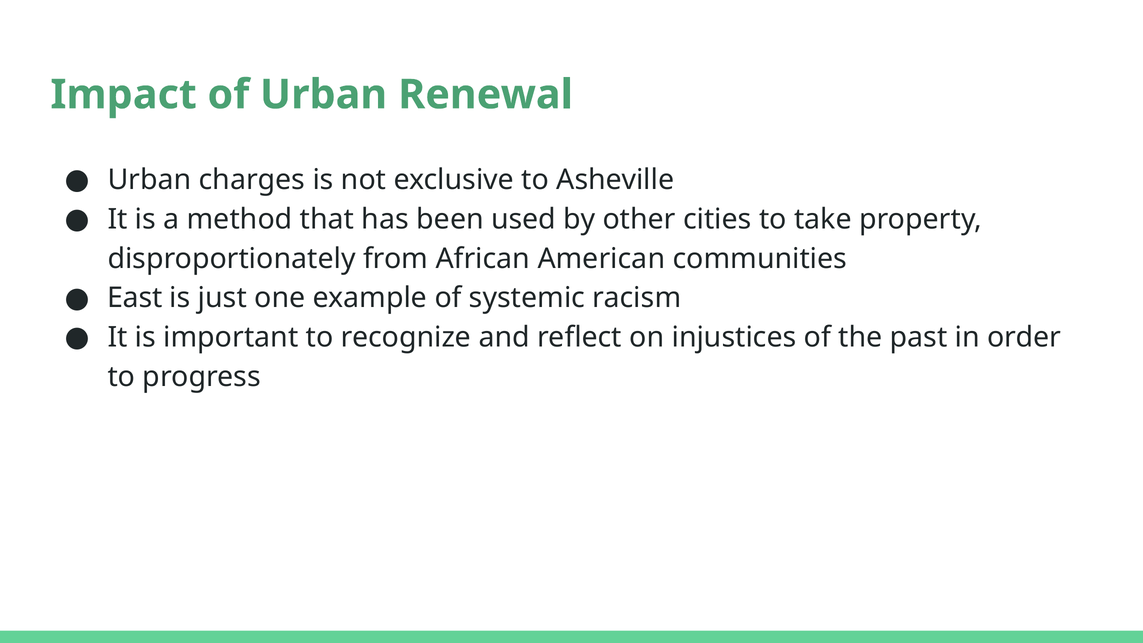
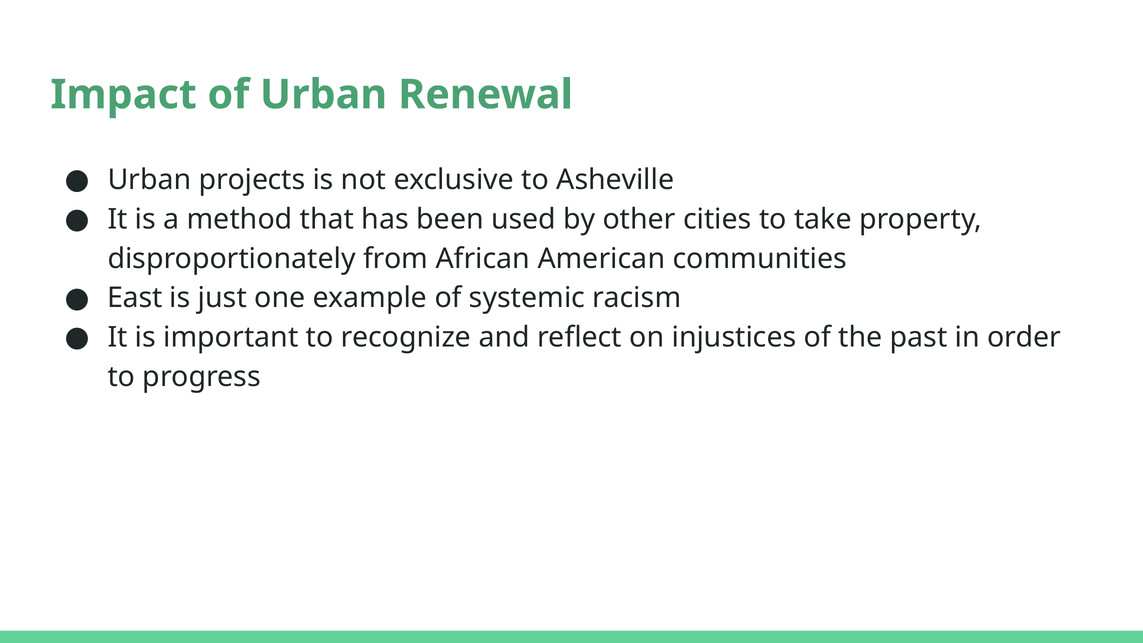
charges: charges -> projects (252, 180)
